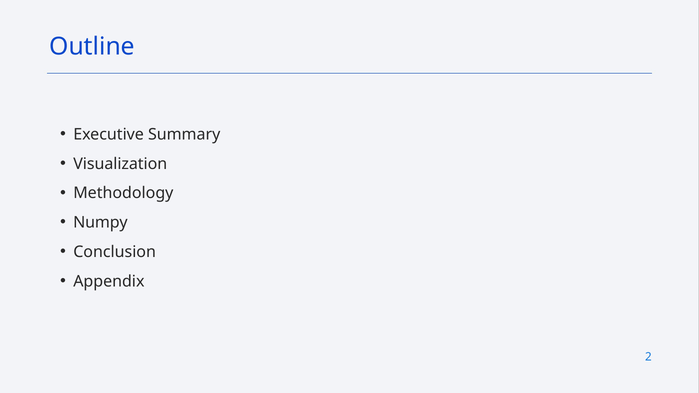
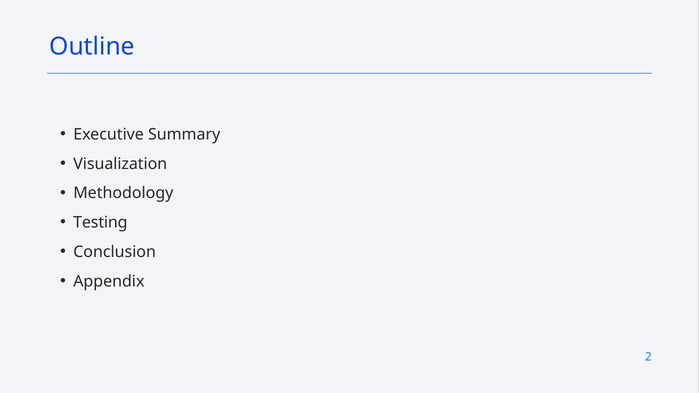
Numpy: Numpy -> Testing (100, 223)
